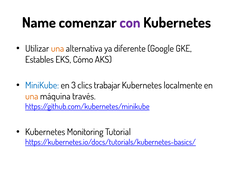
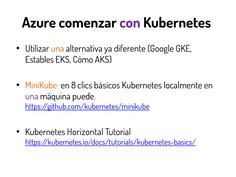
Name: Name -> Azure (39, 23)
MiniKube colour: blue -> orange (42, 85)
3: 3 -> 8 (74, 85)
trabajar: trabajar -> básicos (107, 85)
una colour: orange -> purple (32, 96)
través: través -> puede (84, 96)
Monitoring: Monitoring -> Horizontal (85, 132)
